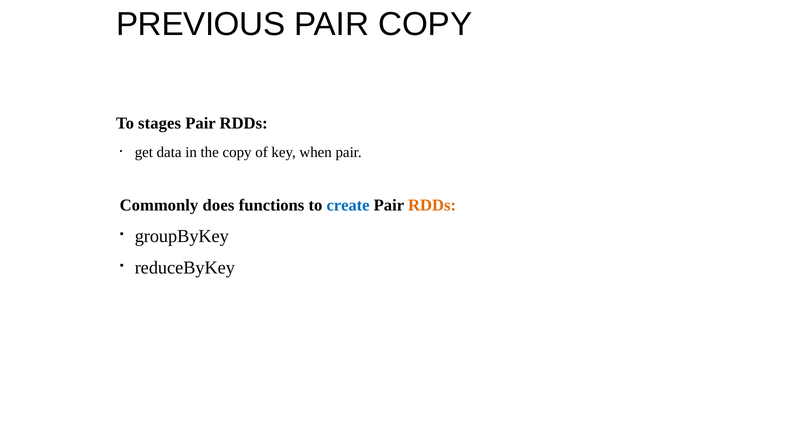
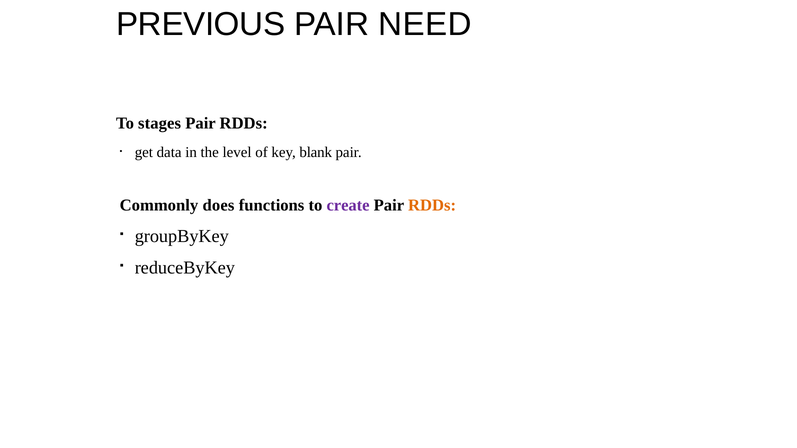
PAIR COPY: COPY -> NEED (425, 24)
the copy: copy -> level (237, 152)
when: when -> blank (316, 152)
create colour: blue -> purple (348, 205)
